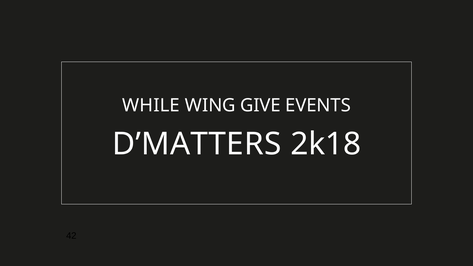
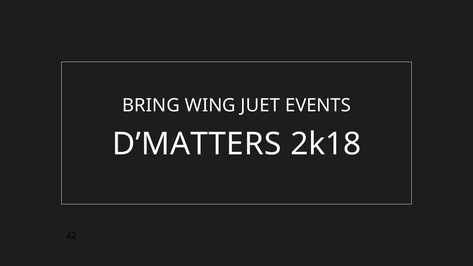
WHILE: WHILE -> BRING (151, 105)
GIVE: GIVE -> JUET (260, 105)
